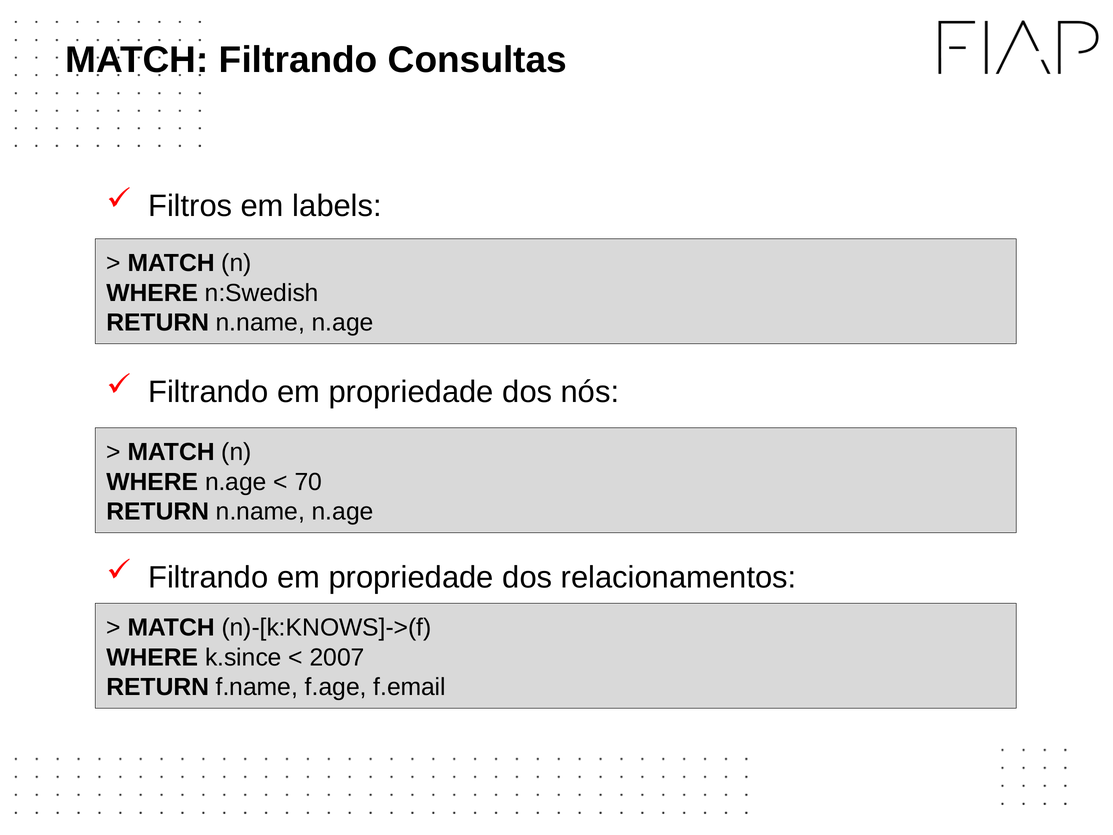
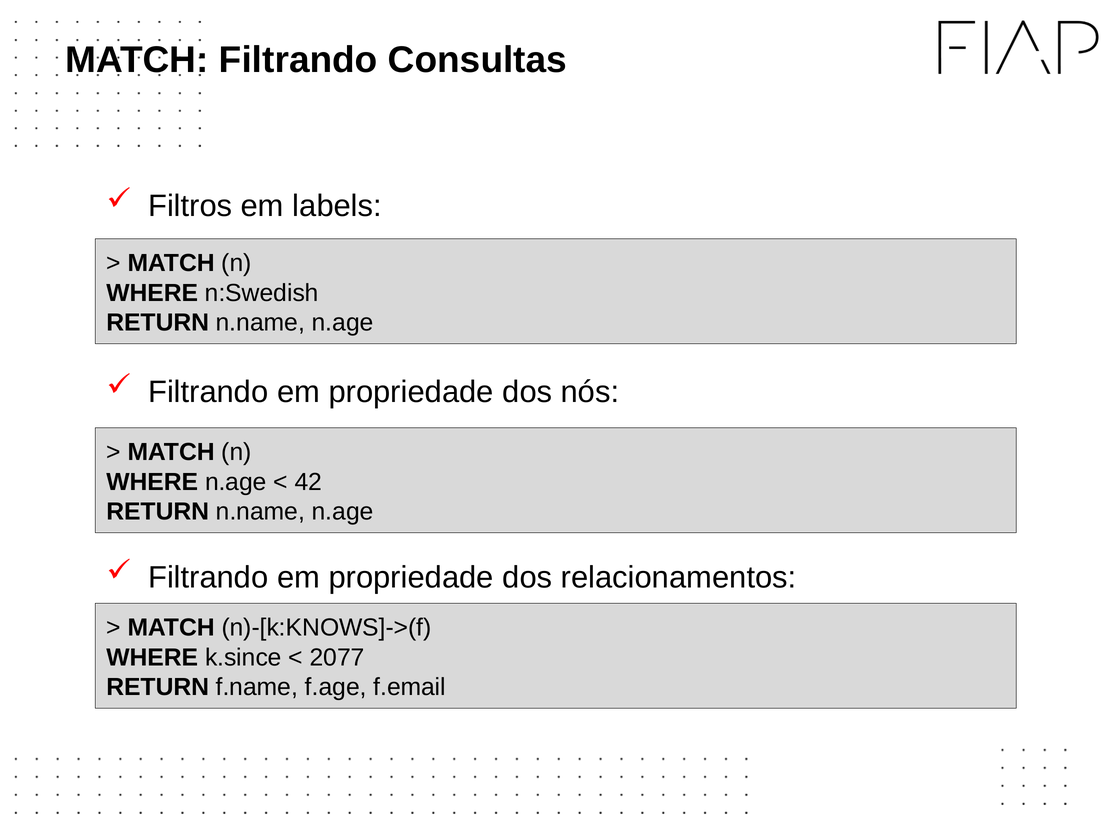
70: 70 -> 42 (308, 482)
2007: 2007 -> 2077 (337, 657)
